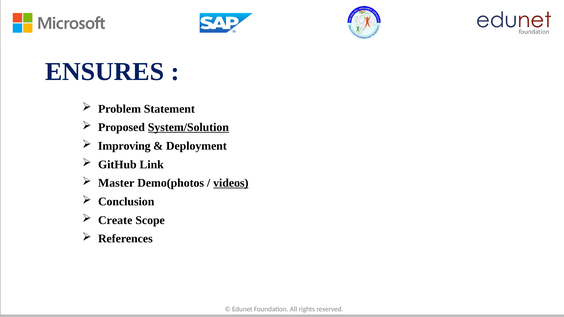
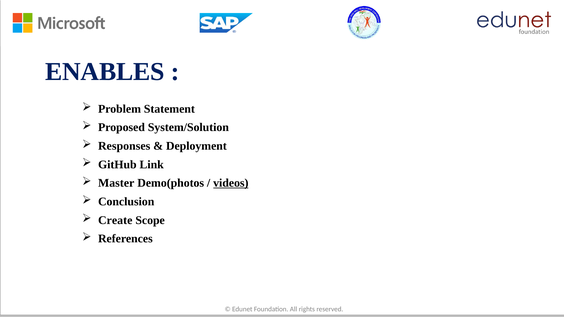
ENSURES: ENSURES -> ENABLES (105, 72)
System/Solution underline: present -> none (188, 127)
Improving: Improving -> Responses (124, 146)
